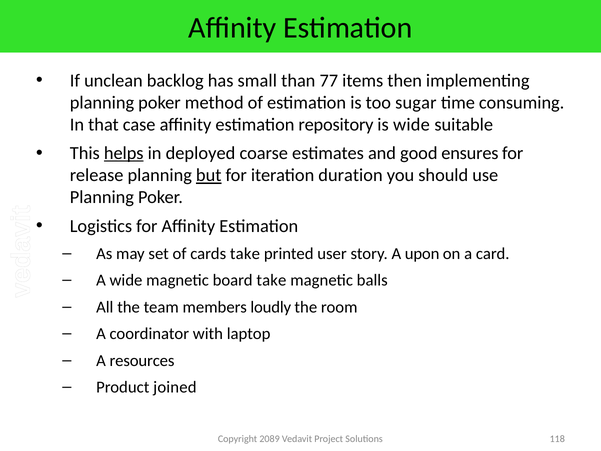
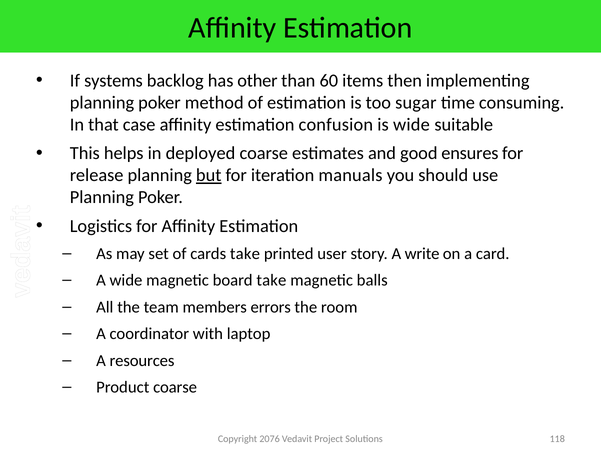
unclean: unclean -> systems (113, 80)
small: small -> other (257, 80)
77: 77 -> 60 (329, 80)
repository: repository -> confusion (336, 124)
helps underline: present -> none (124, 153)
duration: duration -> manuals (350, 175)
upon: upon -> write (422, 254)
loudly: loudly -> errors (271, 307)
Product joined: joined -> coarse (175, 387)
2089: 2089 -> 2076 (270, 439)
